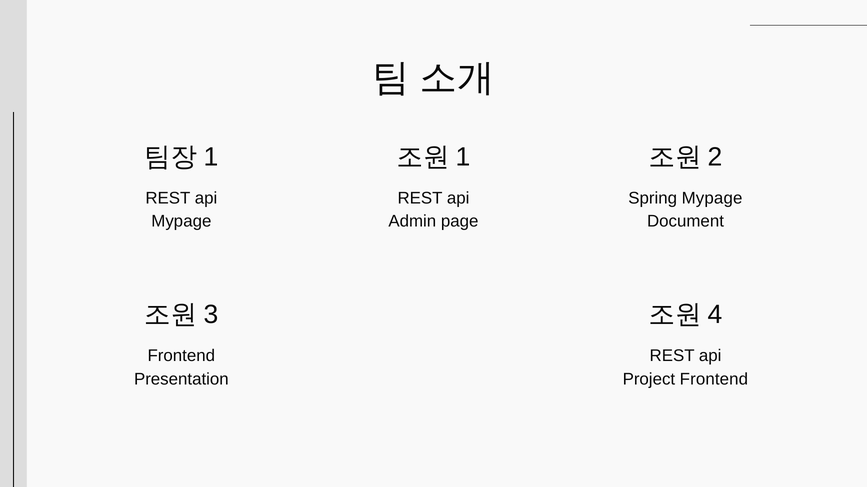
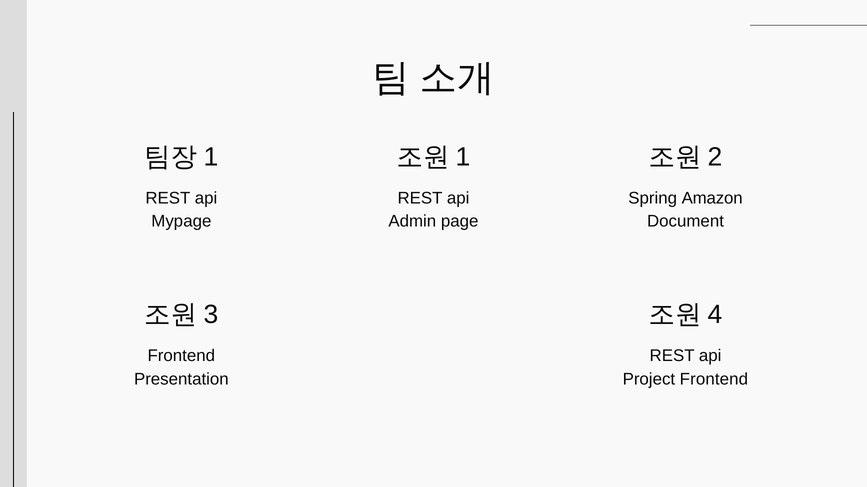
Spring Mypage: Mypage -> Amazon (712, 198)
